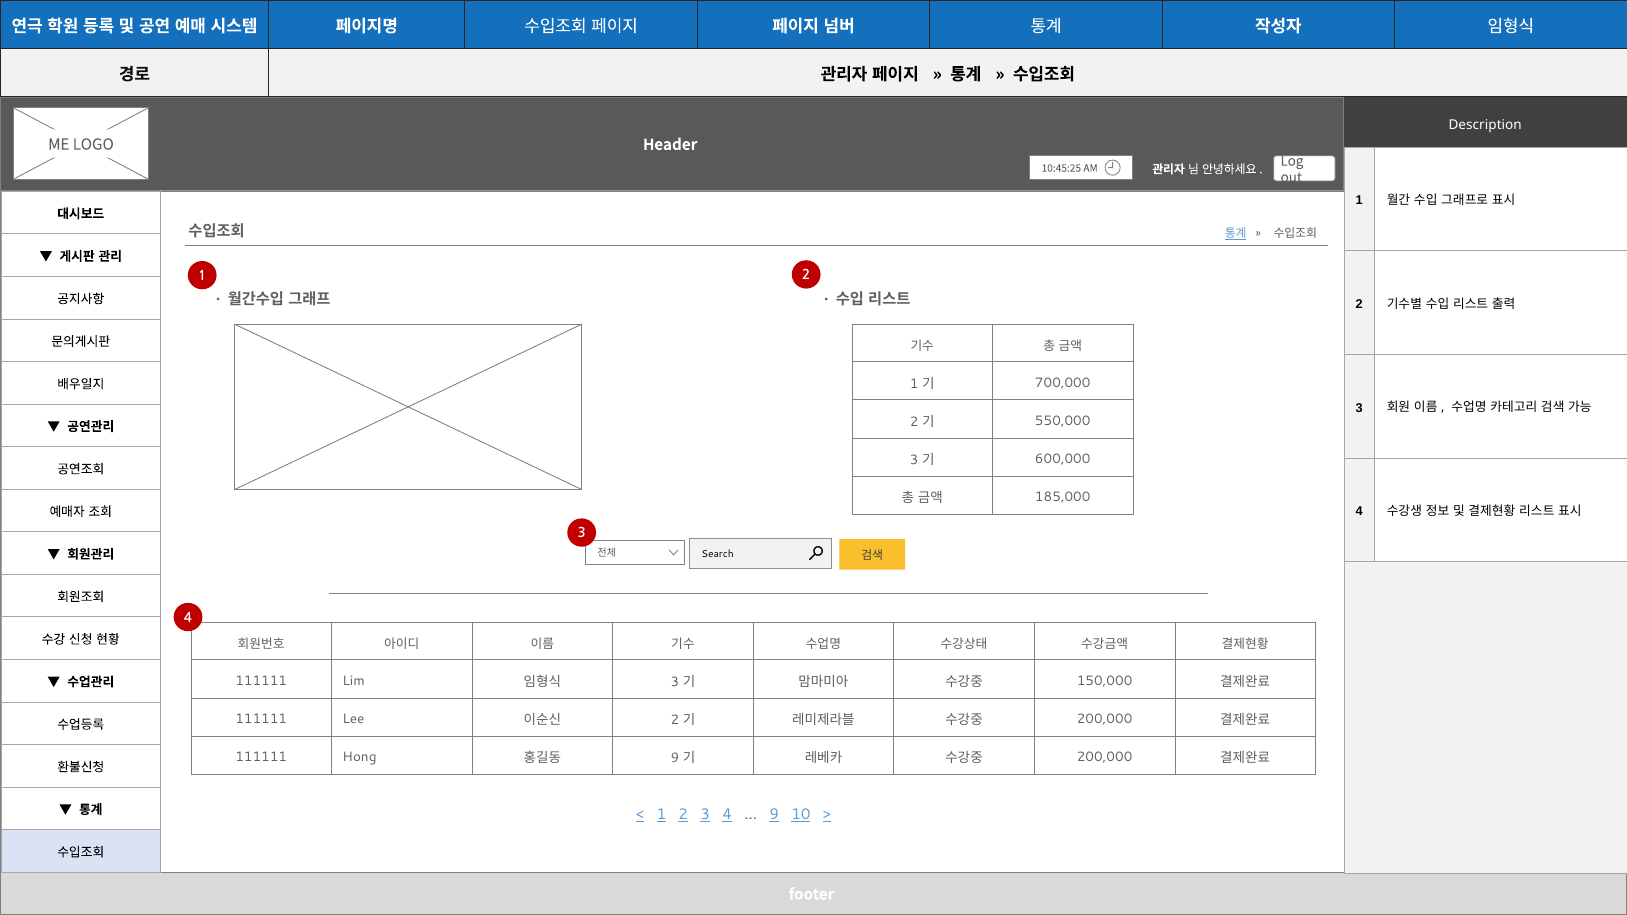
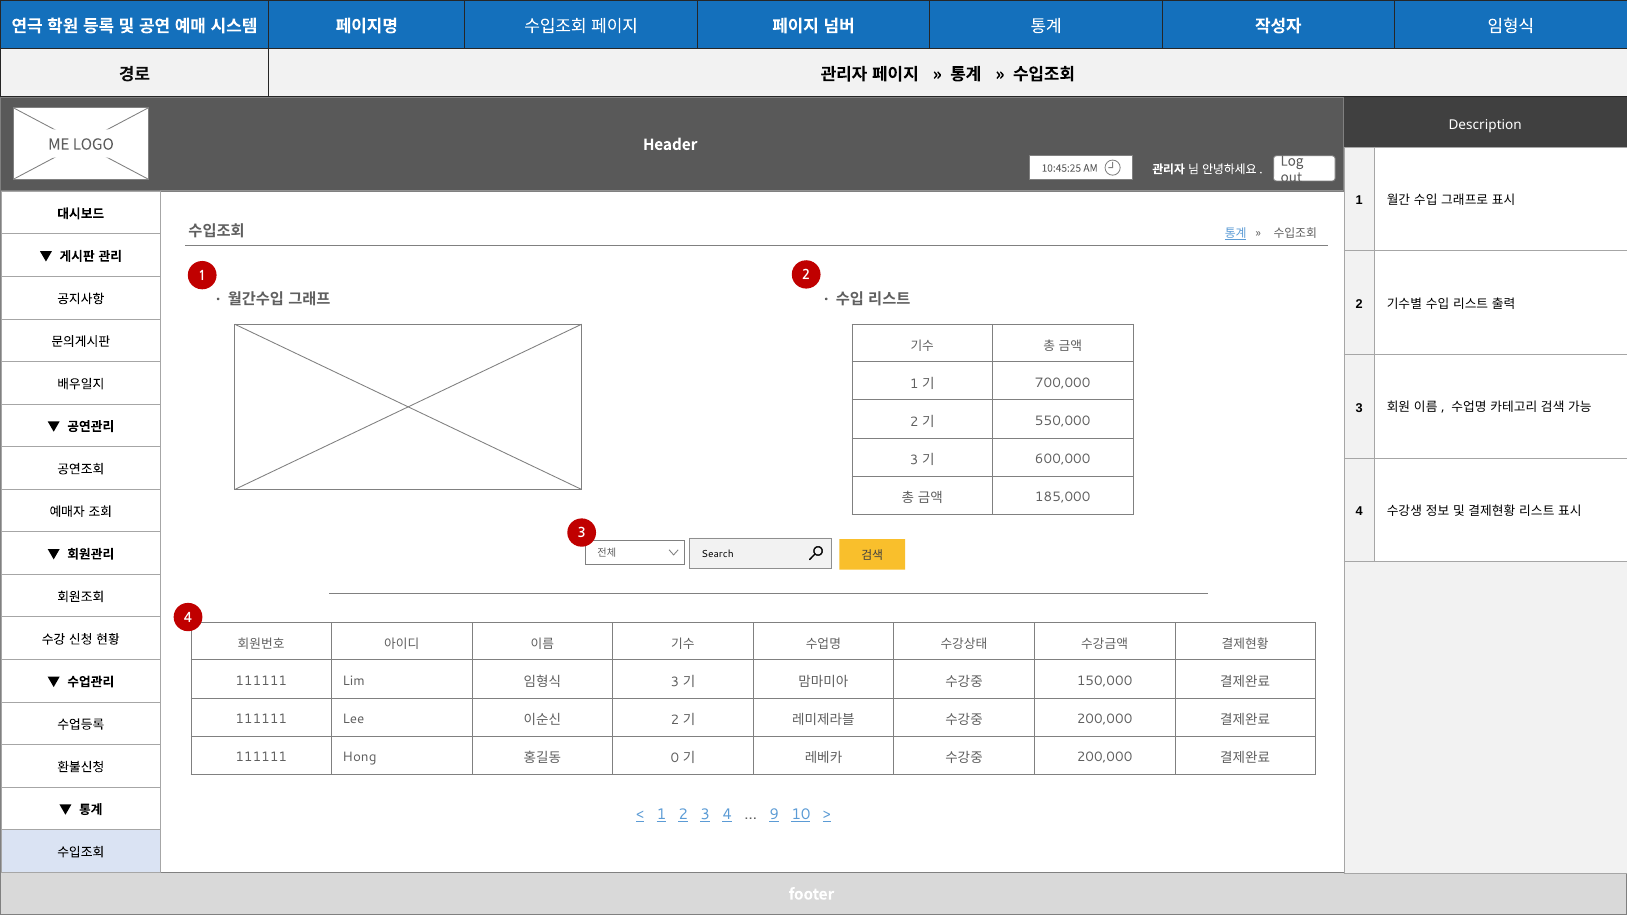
9: 9 -> 0 (675, 759)
